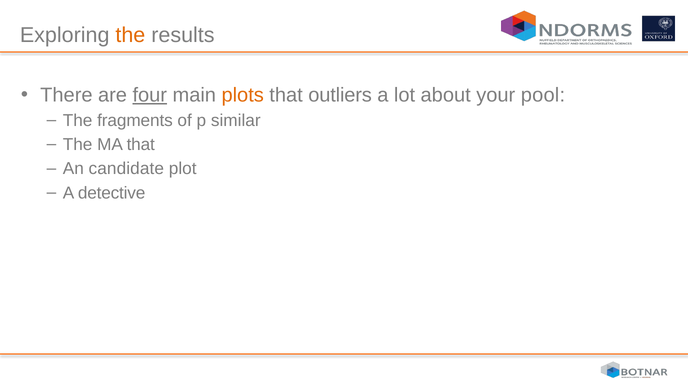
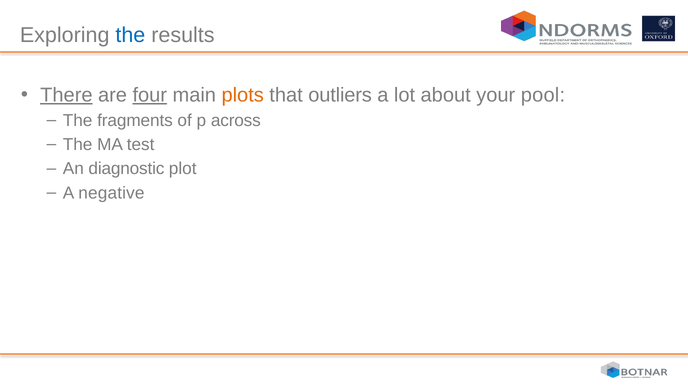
the colour: orange -> blue (130, 35)
There underline: none -> present (66, 95)
similar: similar -> across (236, 121)
MA that: that -> test (141, 145)
candidate: candidate -> diagnostic (126, 169)
detective: detective -> negative (111, 193)
